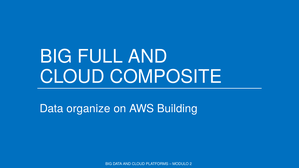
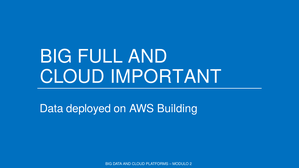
COMPOSITE: COMPOSITE -> IMPORTANT (166, 77)
organize: organize -> deployed (89, 109)
